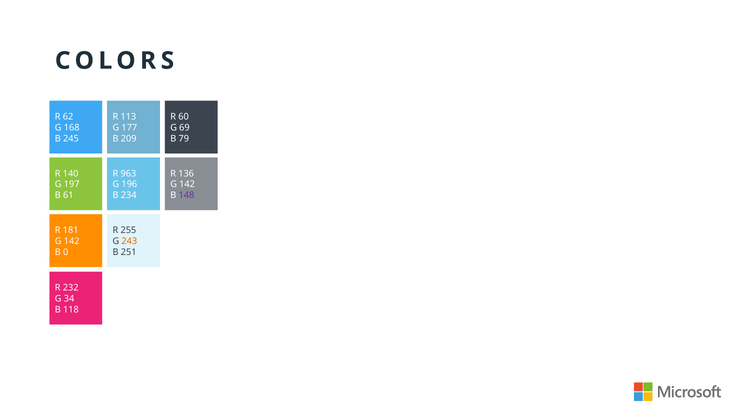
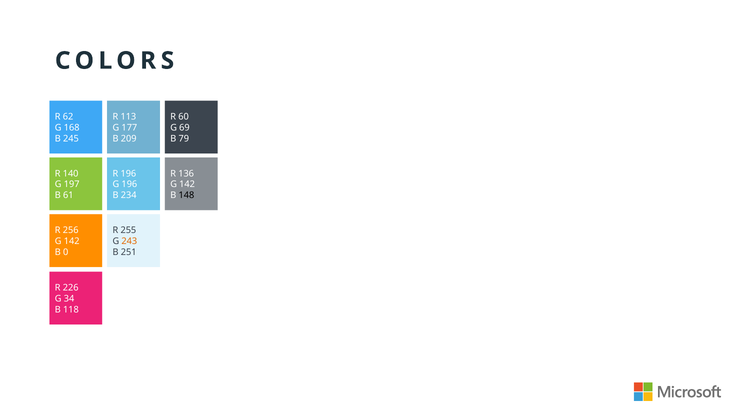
R 963: 963 -> 196 (128, 173)
148 colour: purple -> black (186, 195)
181: 181 -> 256 (71, 230)
232: 232 -> 226 (71, 288)
